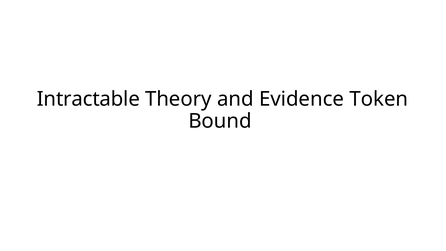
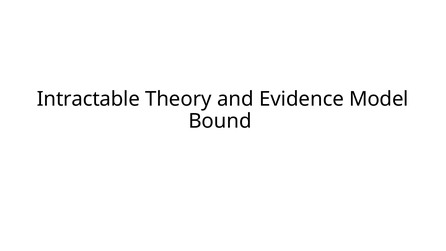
Token: Token -> Model (379, 99)
